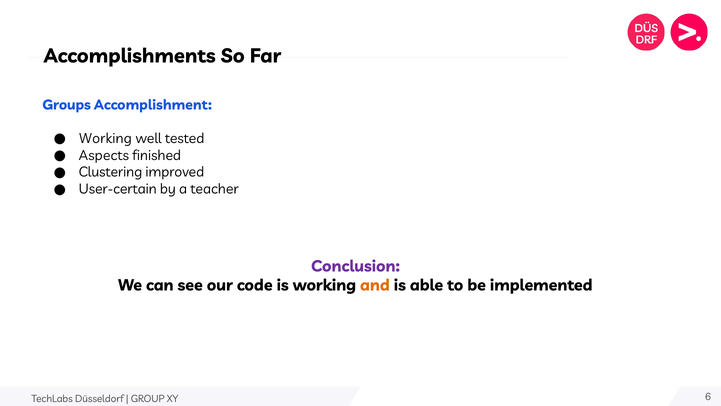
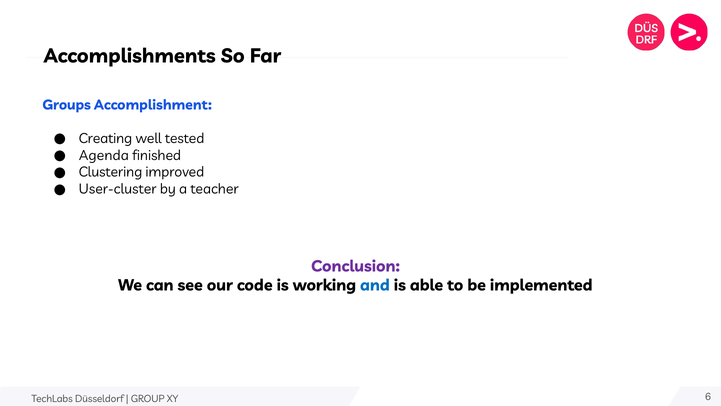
Working: Working -> Creating (105, 139)
Aspects: Aspects -> Agenda (104, 155)
User-certain: User-certain -> User-cluster (118, 189)
and colour: orange -> blue (375, 285)
